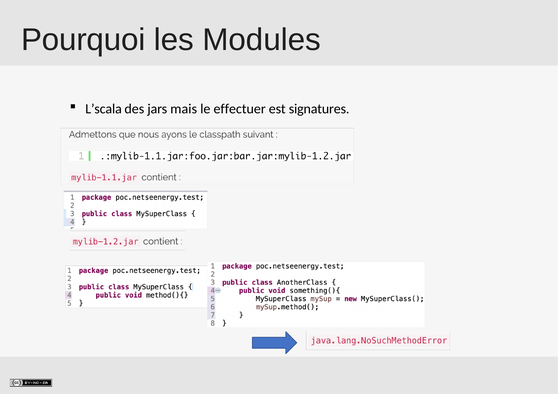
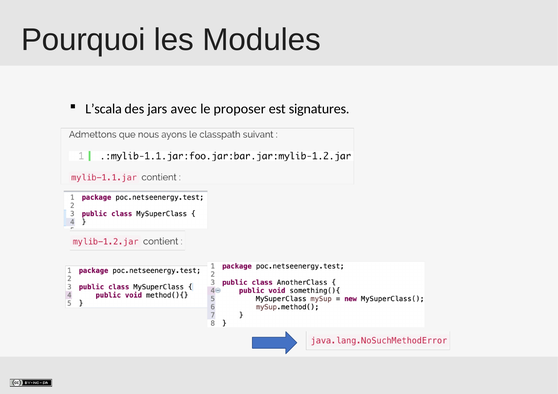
mais: mais -> avec (184, 109)
effectuer: effectuer -> proposer (240, 109)
